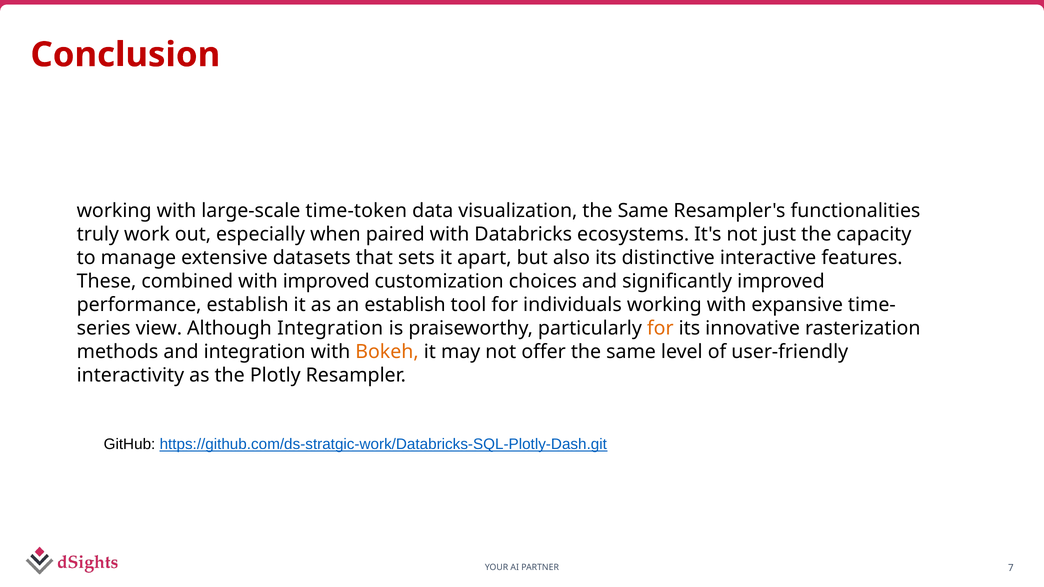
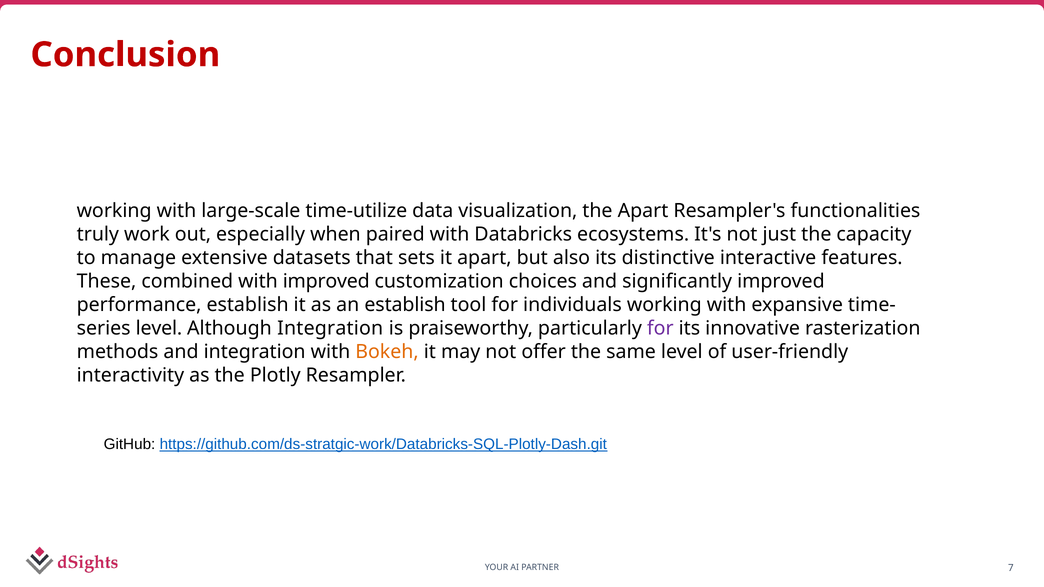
time-token: time-token -> time-utilize (356, 211)
visualization the Same: Same -> Apart (643, 211)
view: view -> level (159, 328)
for colour: orange -> purple (660, 328)
